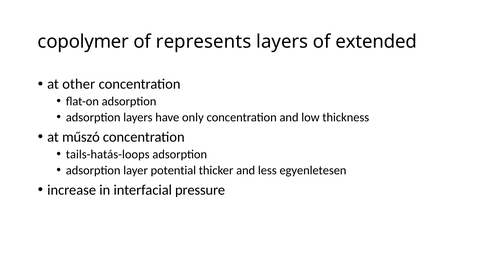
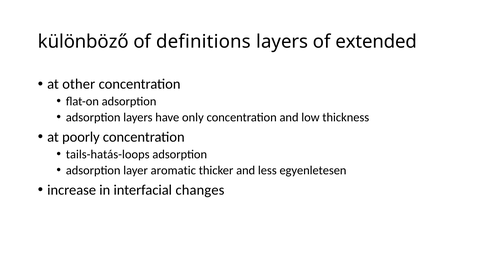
copolymer: copolymer -> különböző (83, 42)
represents: represents -> definitions (204, 42)
műszó: műszó -> poorly (81, 137)
potential: potential -> aromatic (173, 170)
pressure: pressure -> changes (200, 190)
